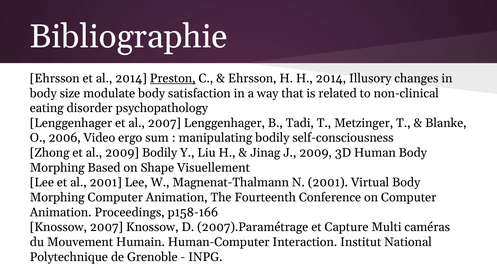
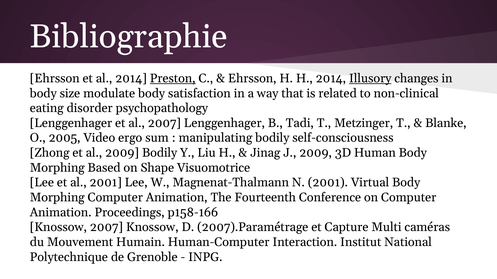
Illusory underline: none -> present (370, 79)
2006: 2006 -> 2005 (65, 138)
Visuellement: Visuellement -> Visuomotrice (214, 168)
